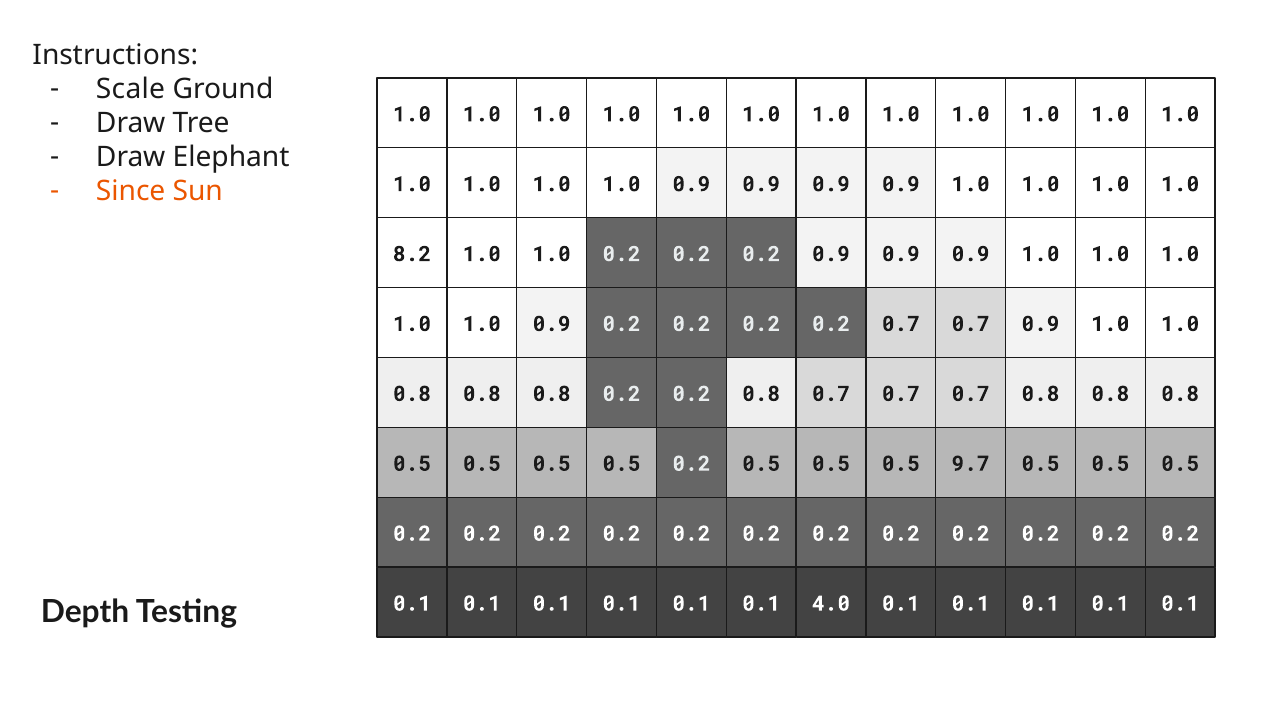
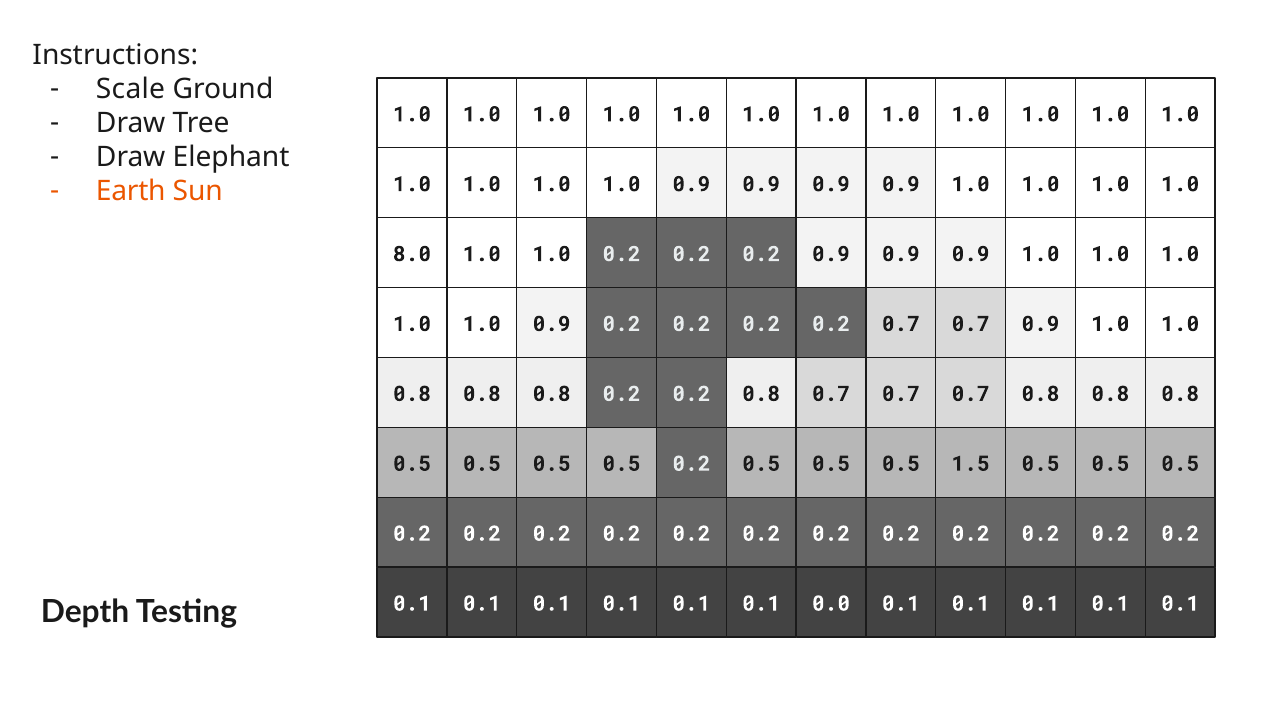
Since: Since -> Earth (131, 191)
8.2: 8.2 -> 8.0 (412, 254)
9.7: 9.7 -> 1.5 (971, 463)
4.0: 4.0 -> 0.0 (831, 603)
